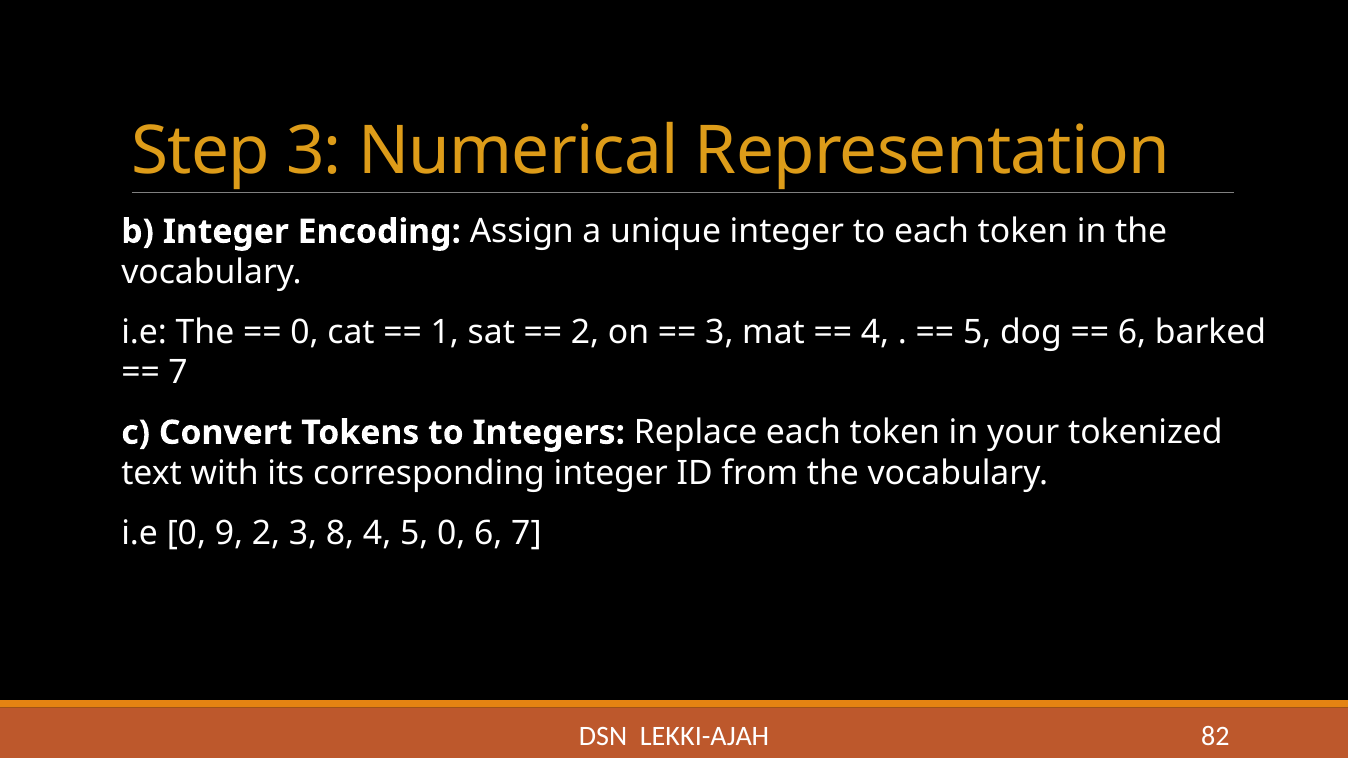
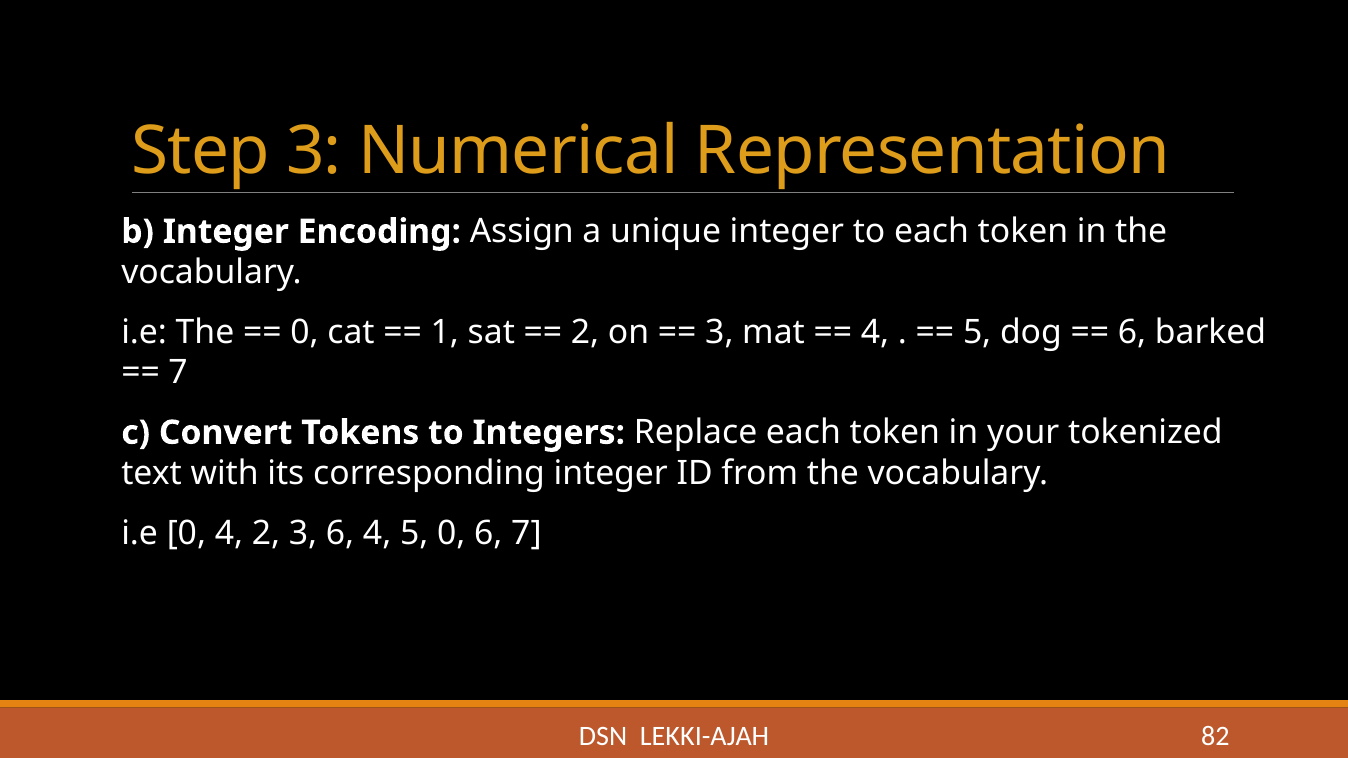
0 9: 9 -> 4 (229, 533)
3 8: 8 -> 6 (340, 533)
